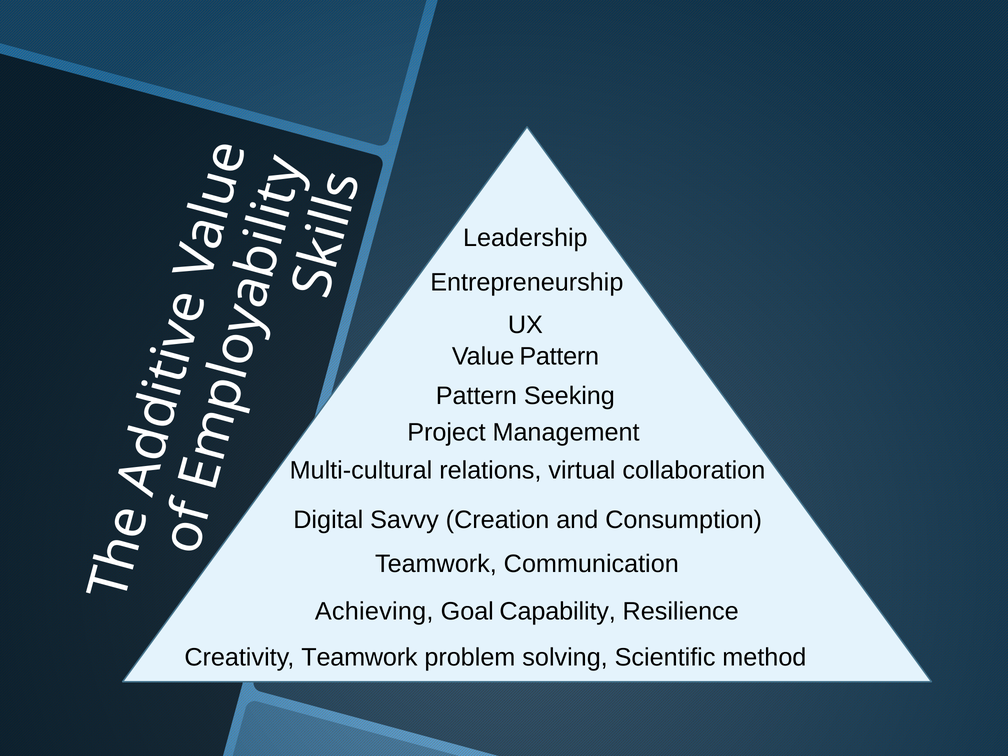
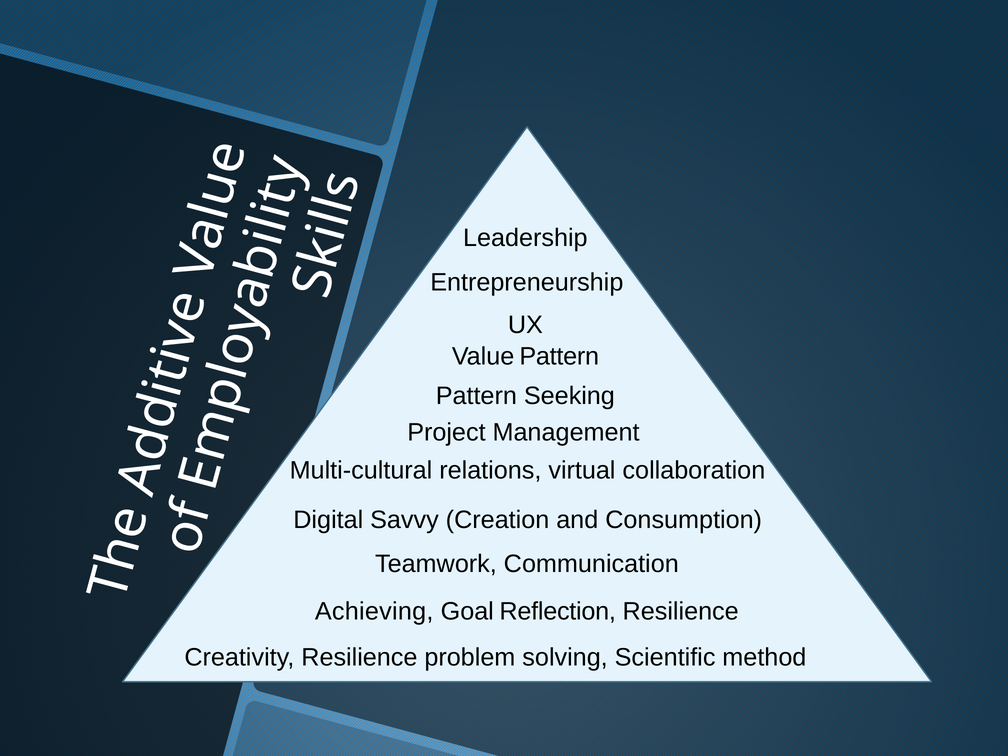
Capability: Capability -> Reflection (558, 612)
Creativity Teamwork: Teamwork -> Resilience (359, 657)
